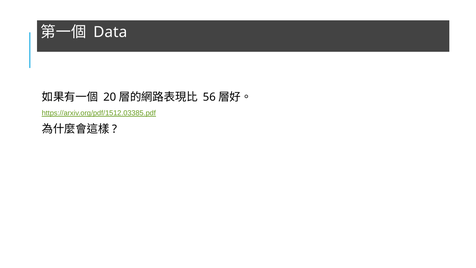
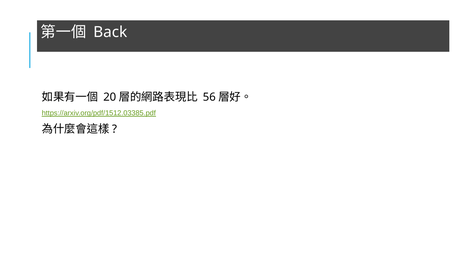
Data: Data -> Back (110, 32)
